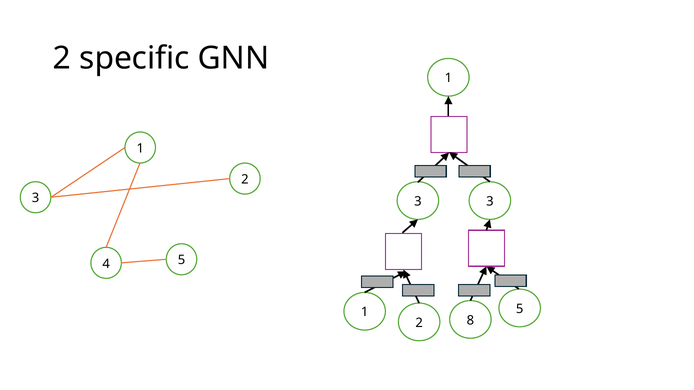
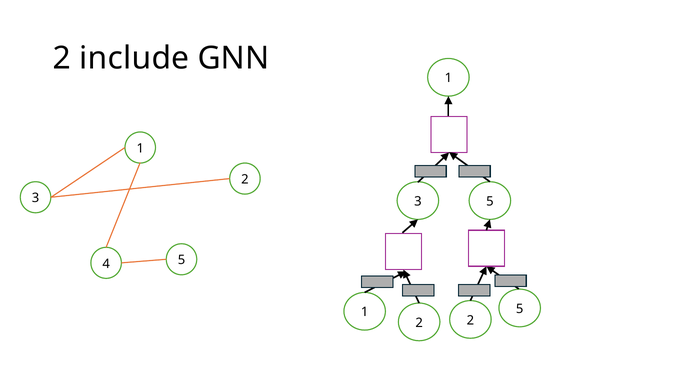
specific: specific -> include (134, 58)
3 3: 3 -> 5 (490, 202)
2 8: 8 -> 2 (470, 321)
